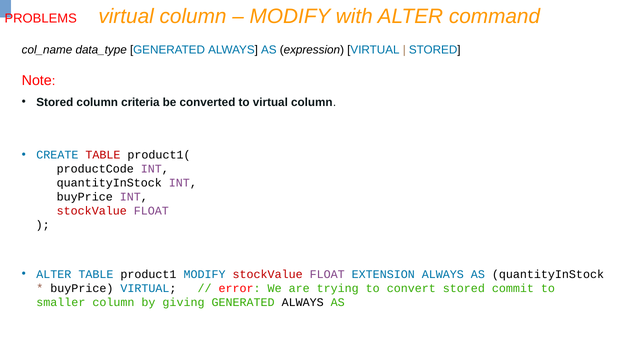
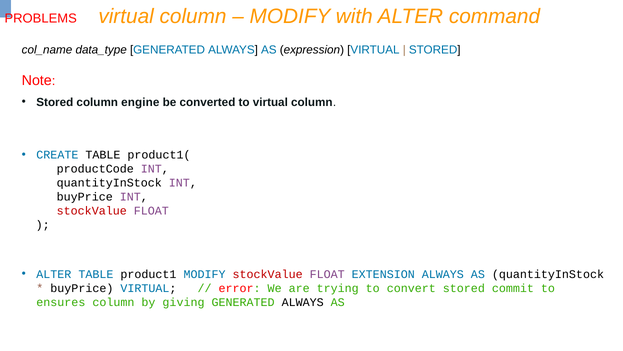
criteria: criteria -> engine (140, 102)
TABLE colour: red -> black (103, 155)
smaller: smaller -> ensures (61, 302)
